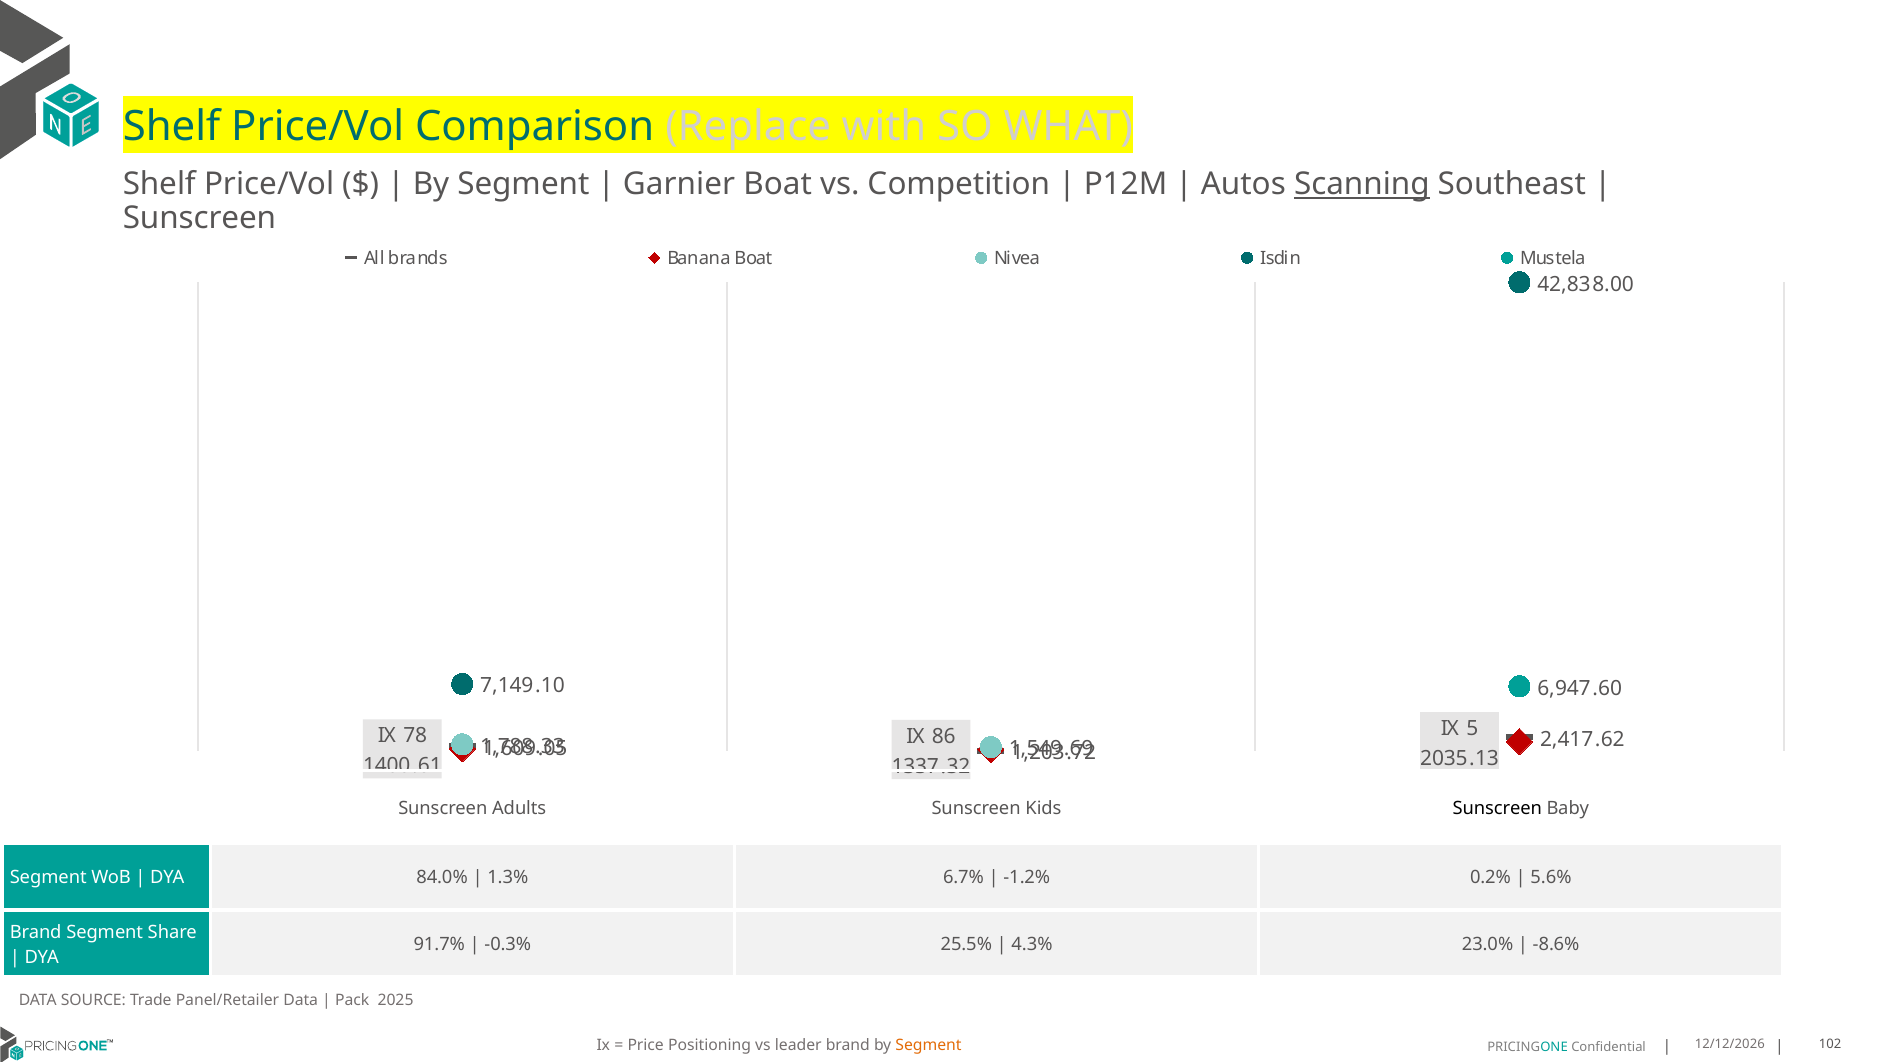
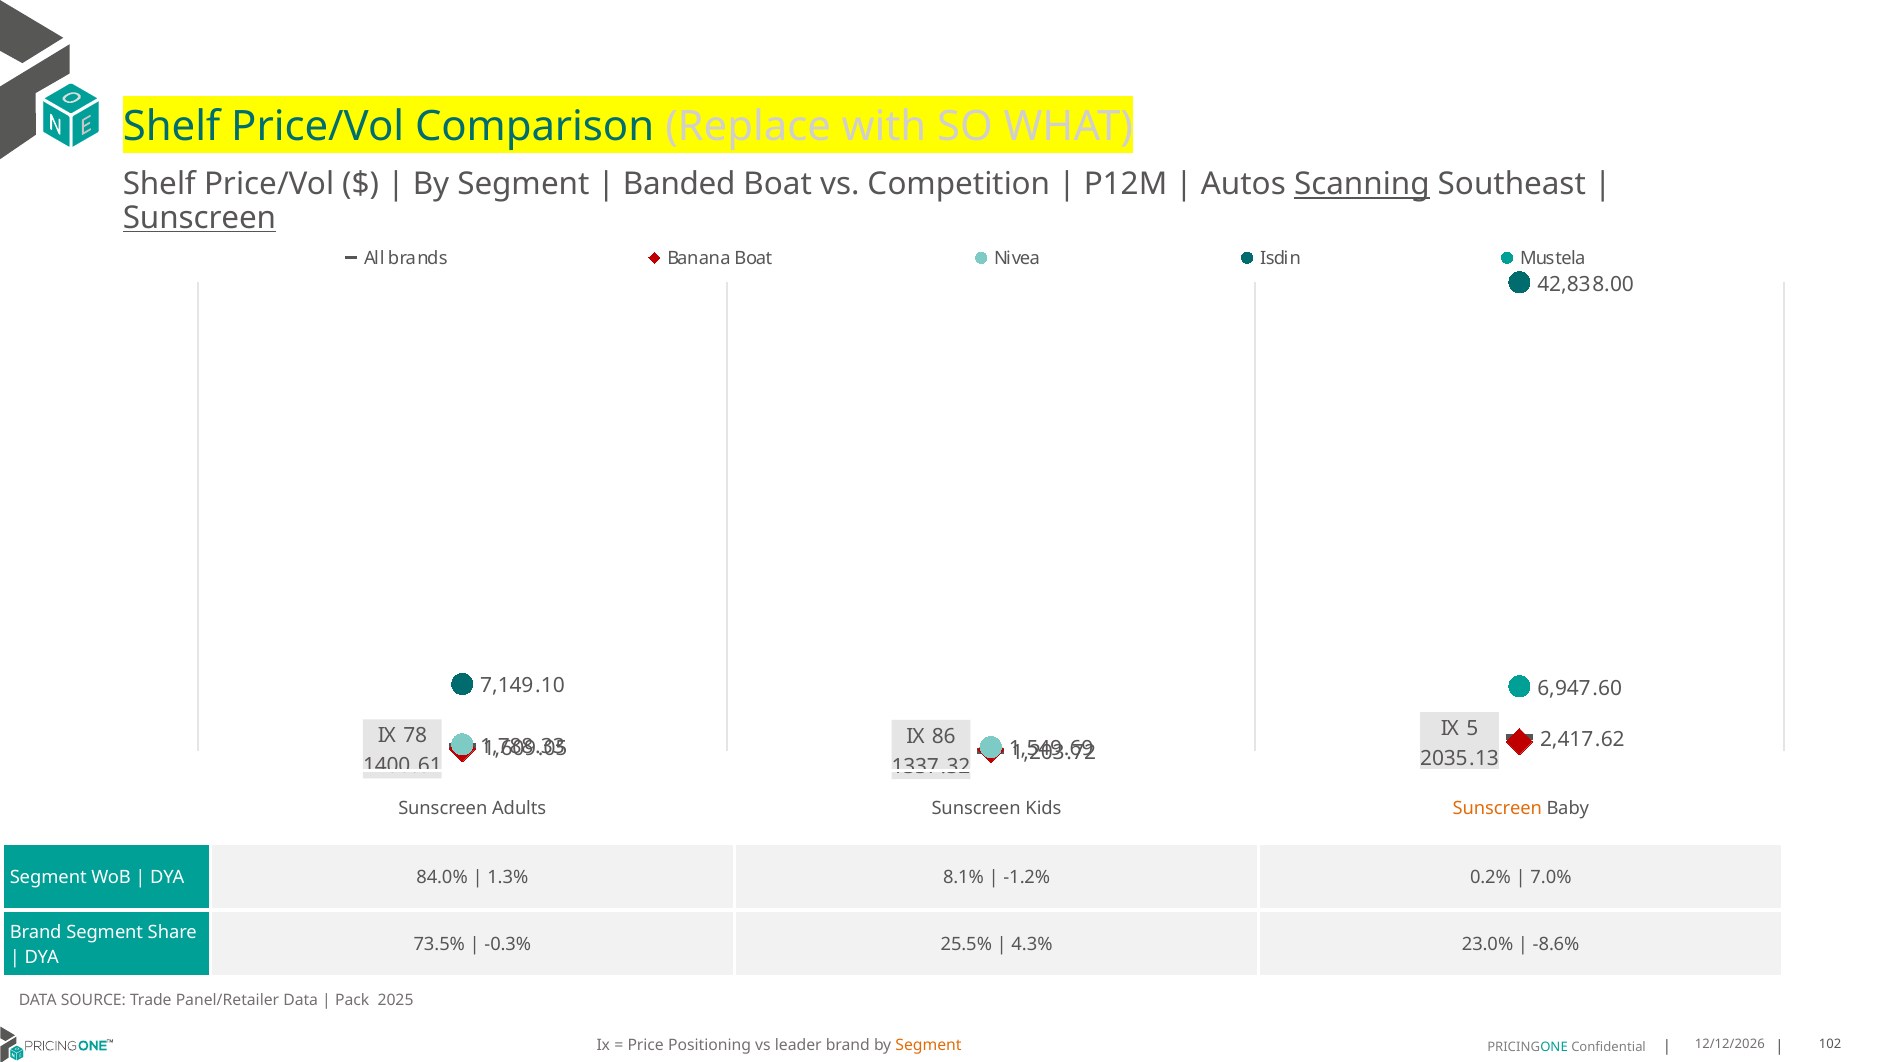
Garnier: Garnier -> Banded (679, 184)
Sunscreen underline: none -> present (199, 218)
Sunscreen colour: black -> orange (1497, 808)
6.7%: 6.7% -> 8.1% (963, 878)
5.6%: 5.6% -> 7.0% (1551, 878)
91.7%: 91.7% -> 73.5% (439, 945)
